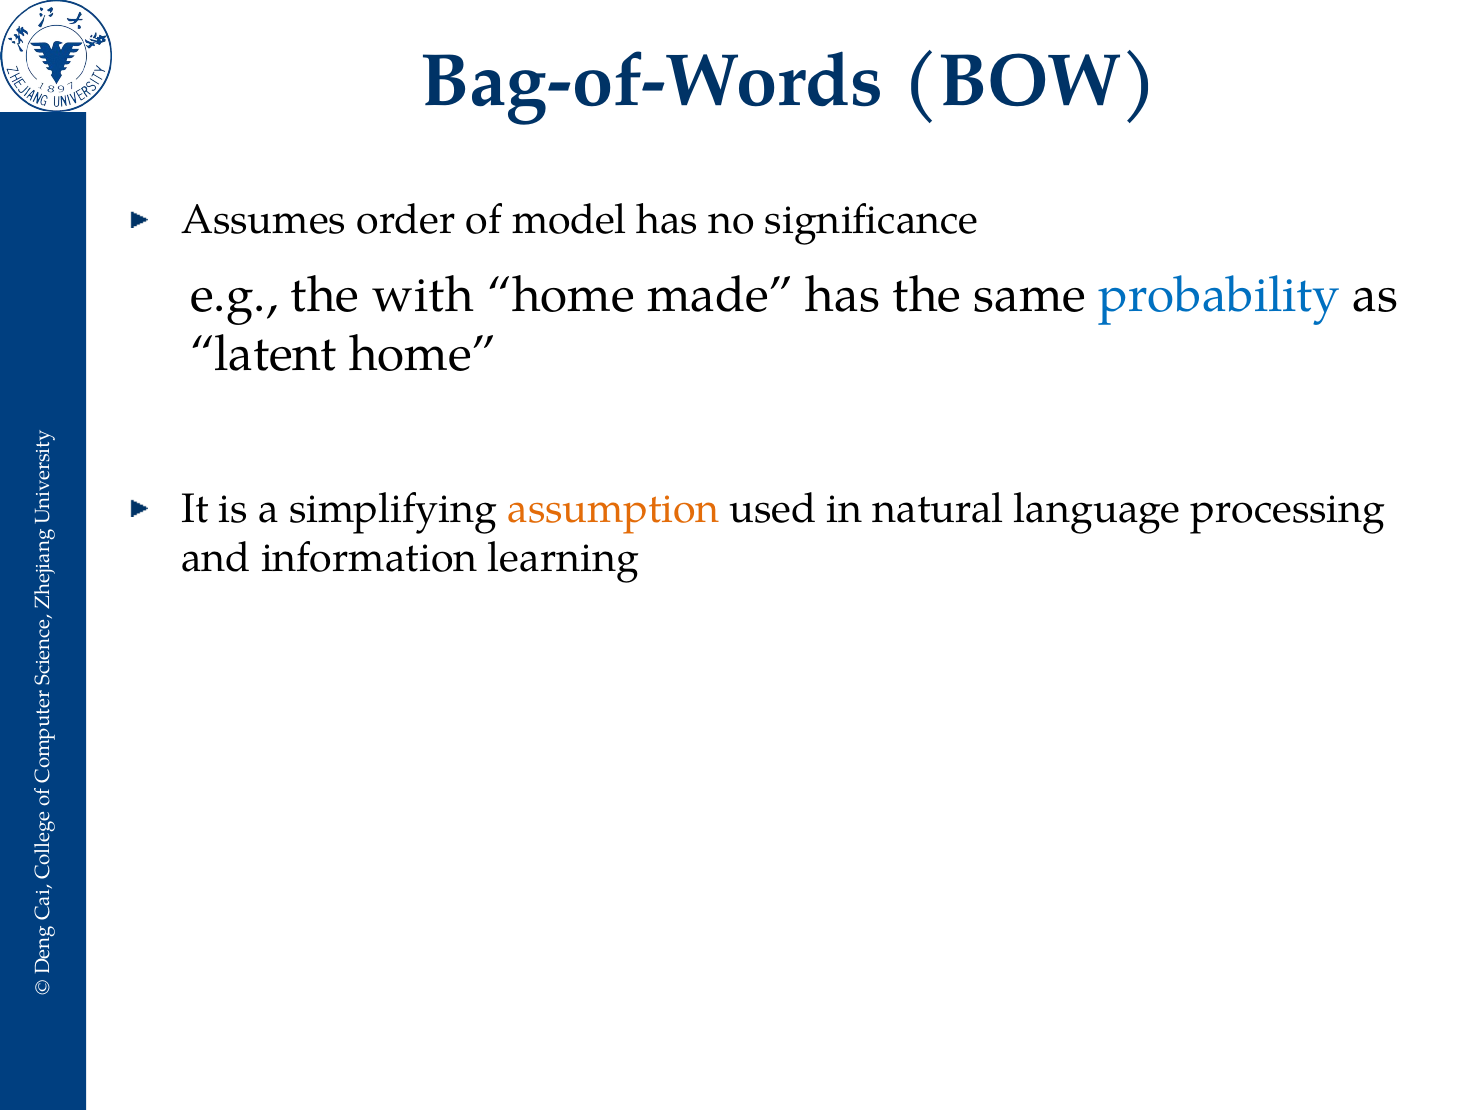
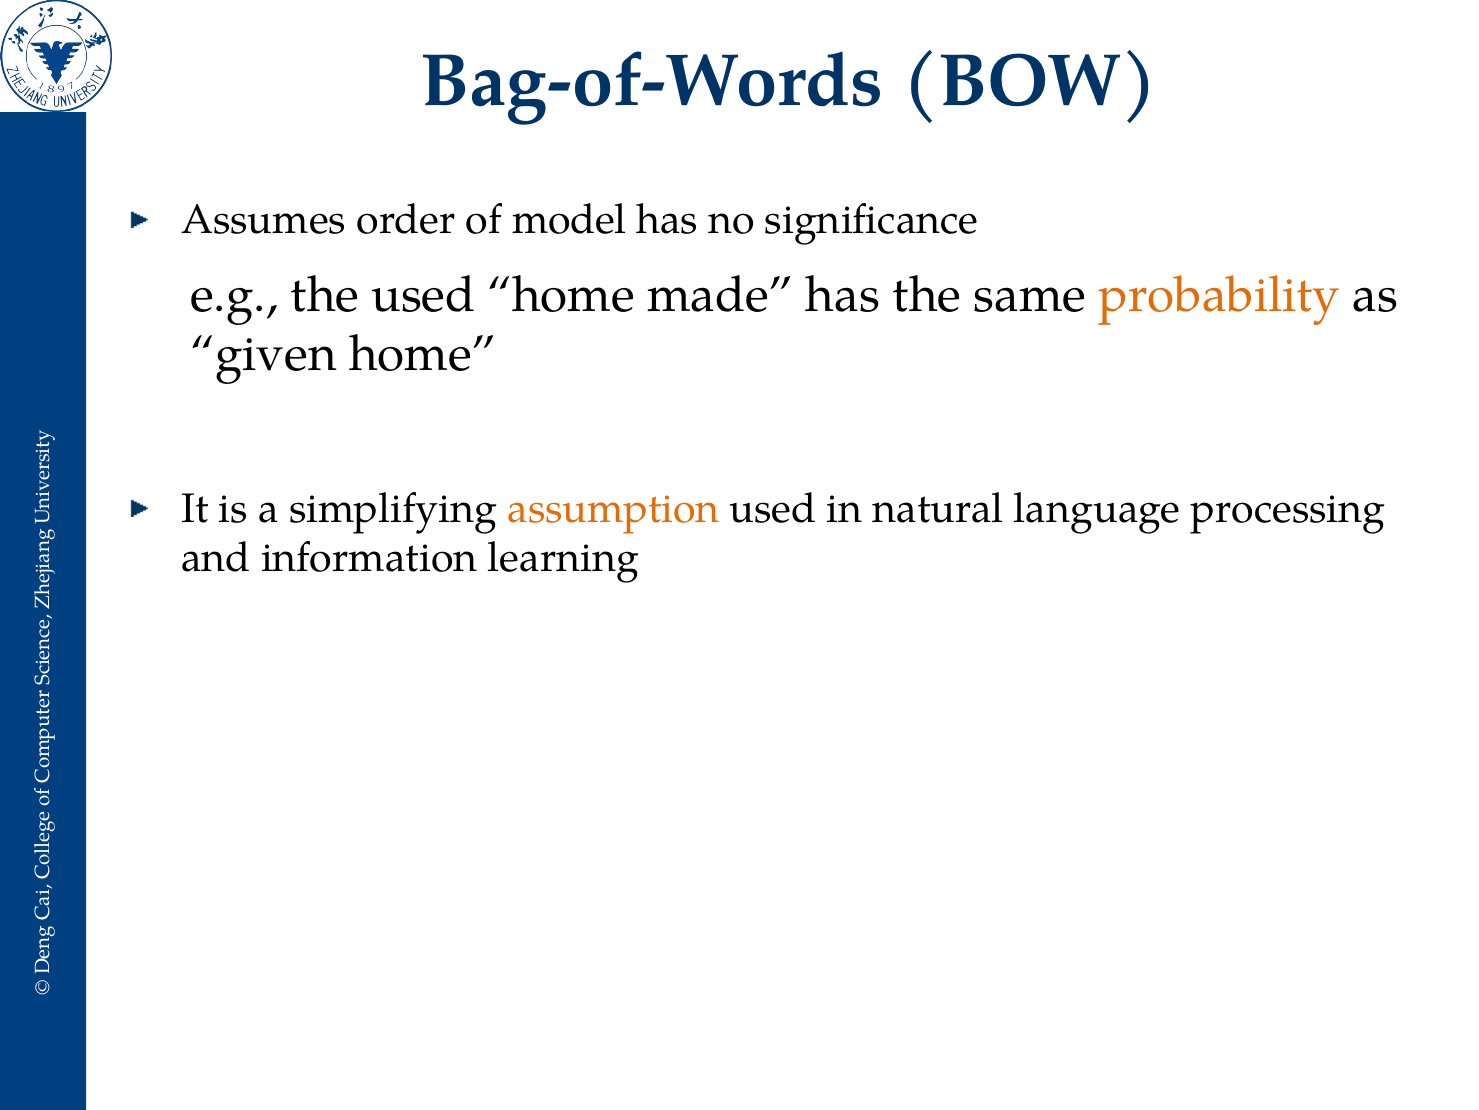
the with: with -> used (424, 295)
probability colour: blue -> orange (1219, 295)
latent: latent -> given (264, 354)
